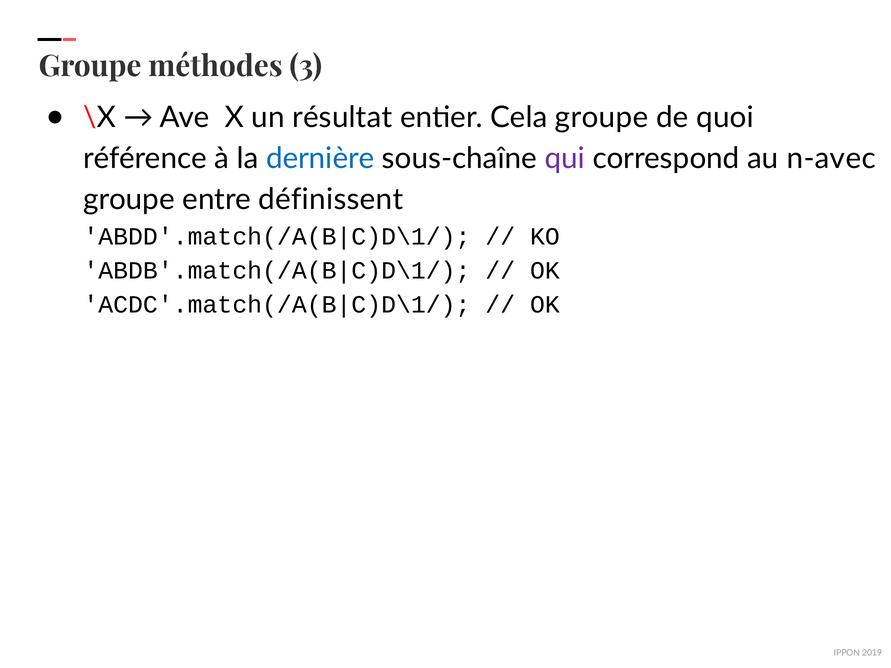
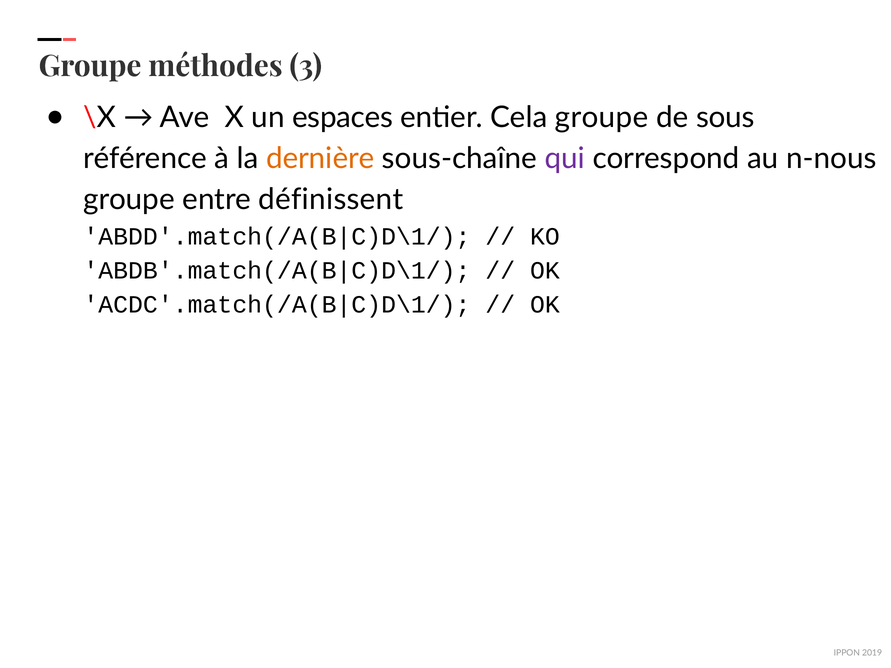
résultat: résultat -> espaces (342, 118)
quoi: quoi -> sous (725, 118)
dernière colour: blue -> orange (320, 159)
n-avec: n-avec -> n-nous (831, 159)
